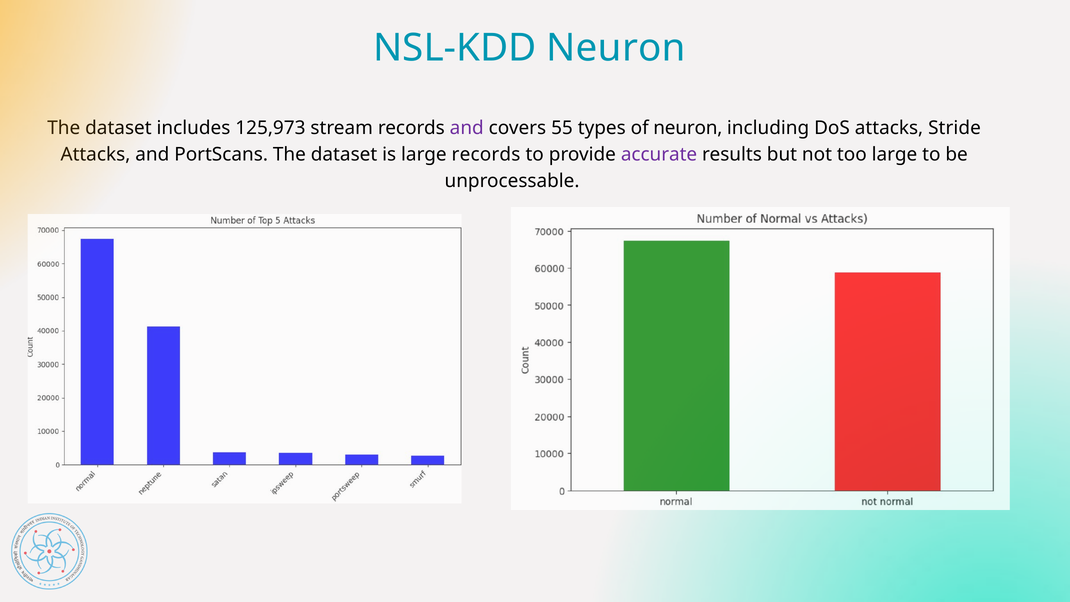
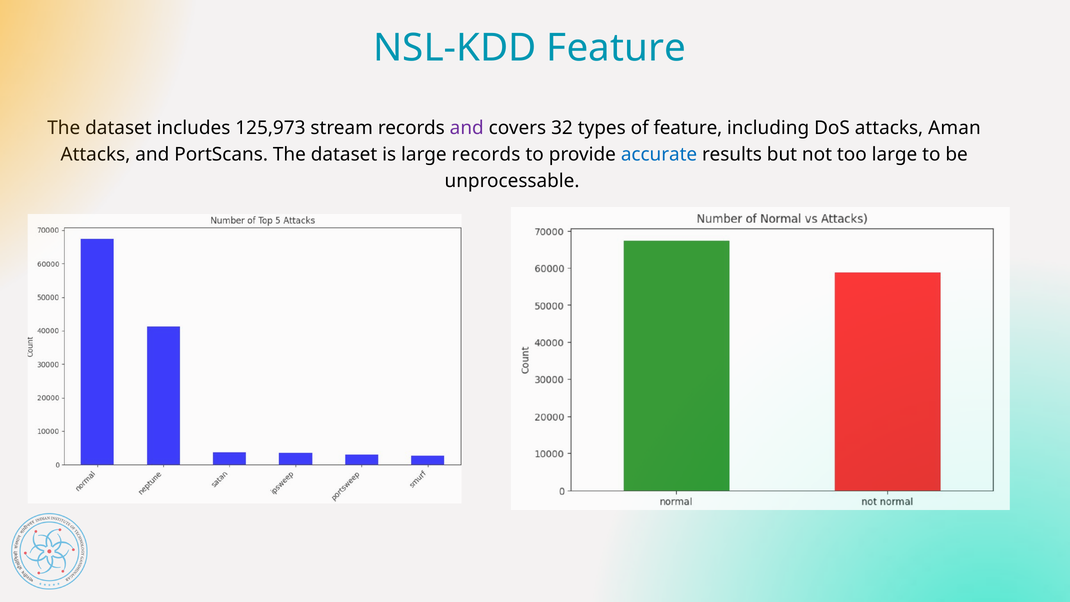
Neuron: Neuron -> Feature (616, 48)
55: 55 -> 32 (562, 128)
of neuron: neuron -> feature (688, 128)
Stride: Stride -> Aman (954, 128)
accurate colour: purple -> blue (659, 154)
